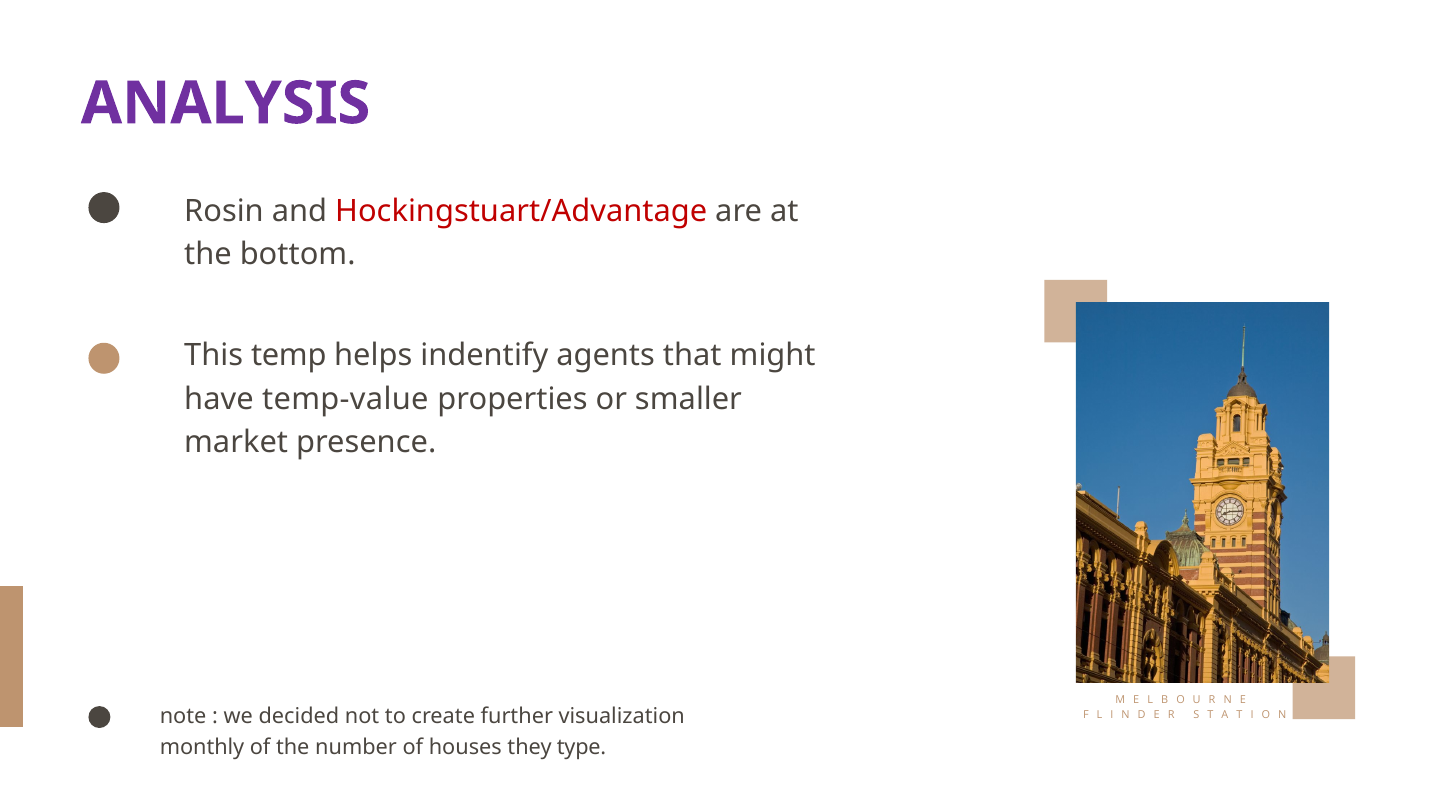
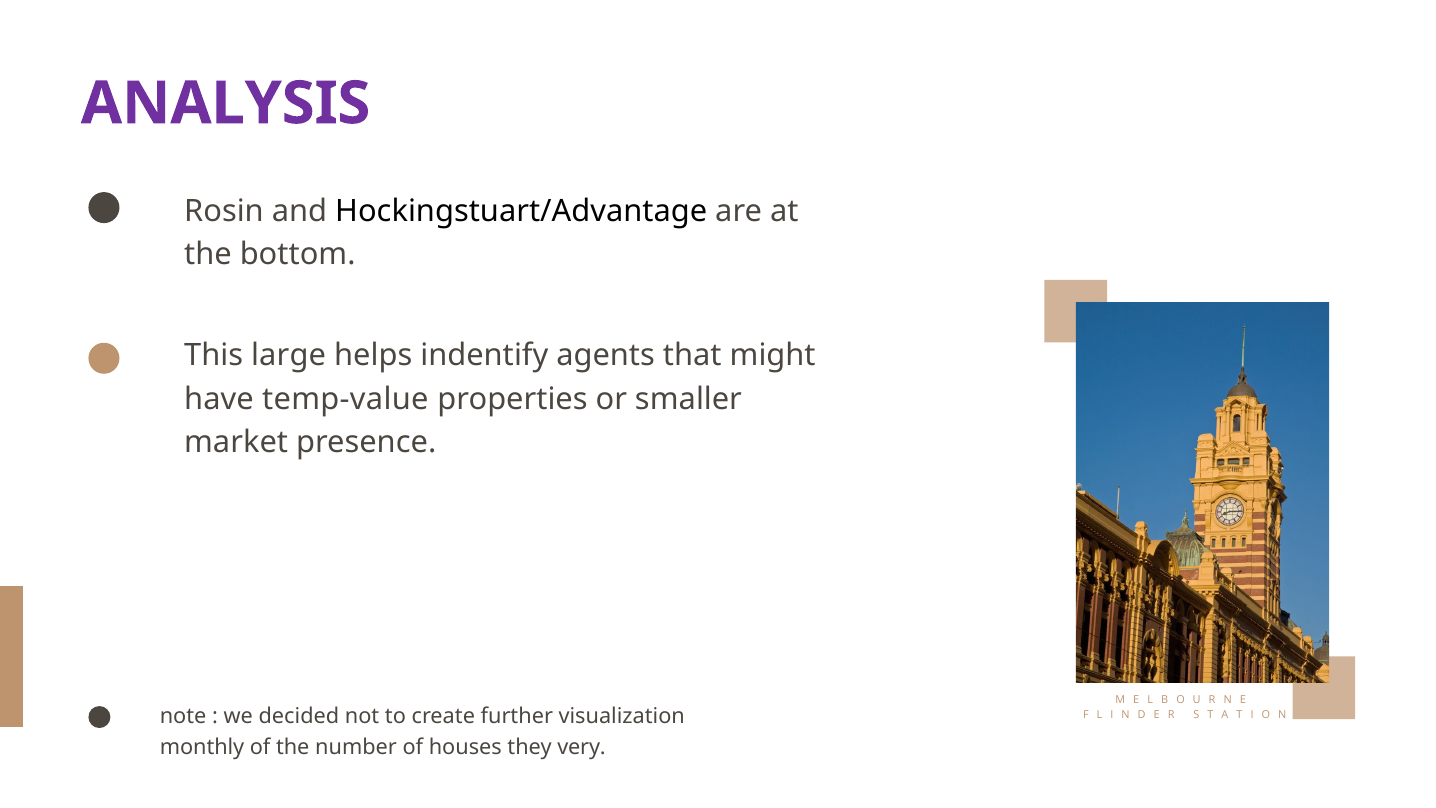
Hockingstuart/Advantage colour: red -> black (521, 211)
temp: temp -> large (289, 355)
type: type -> very (582, 747)
